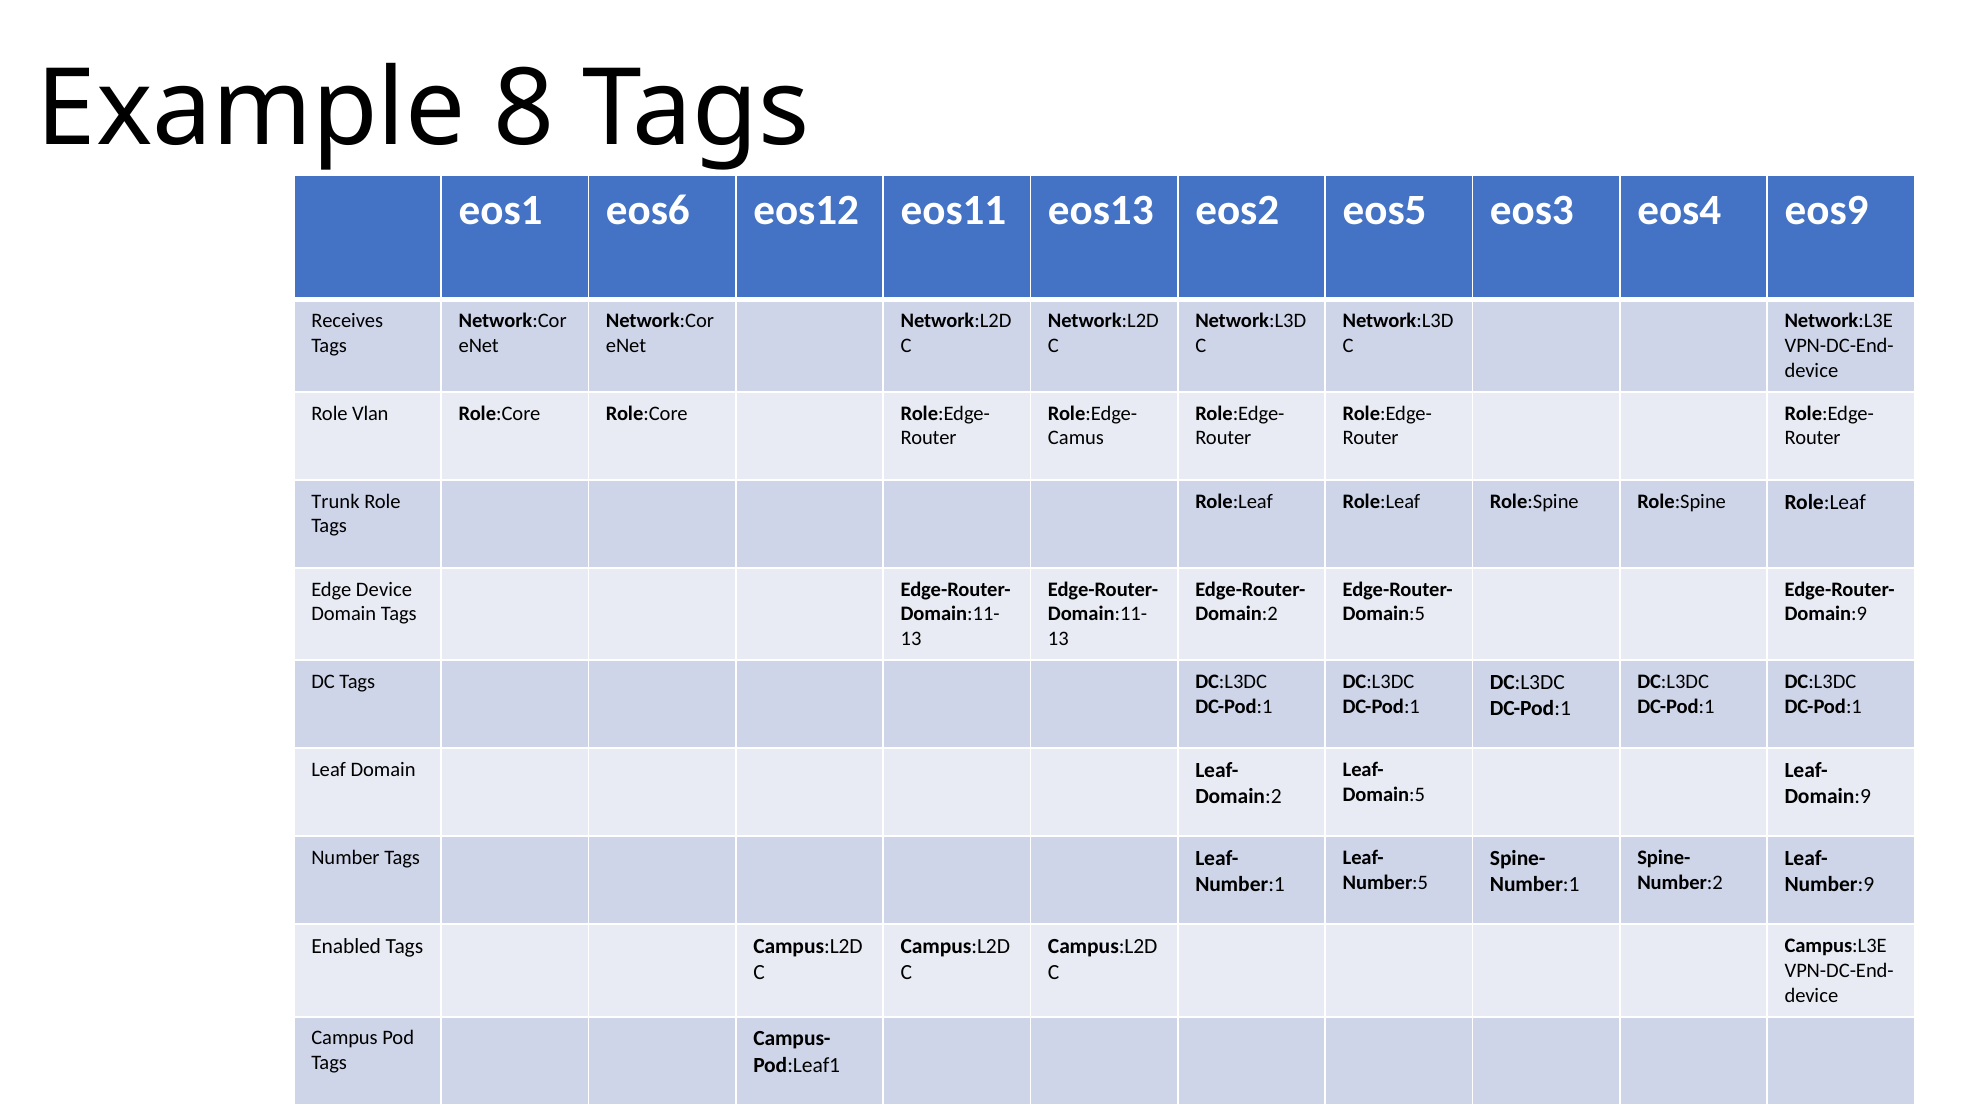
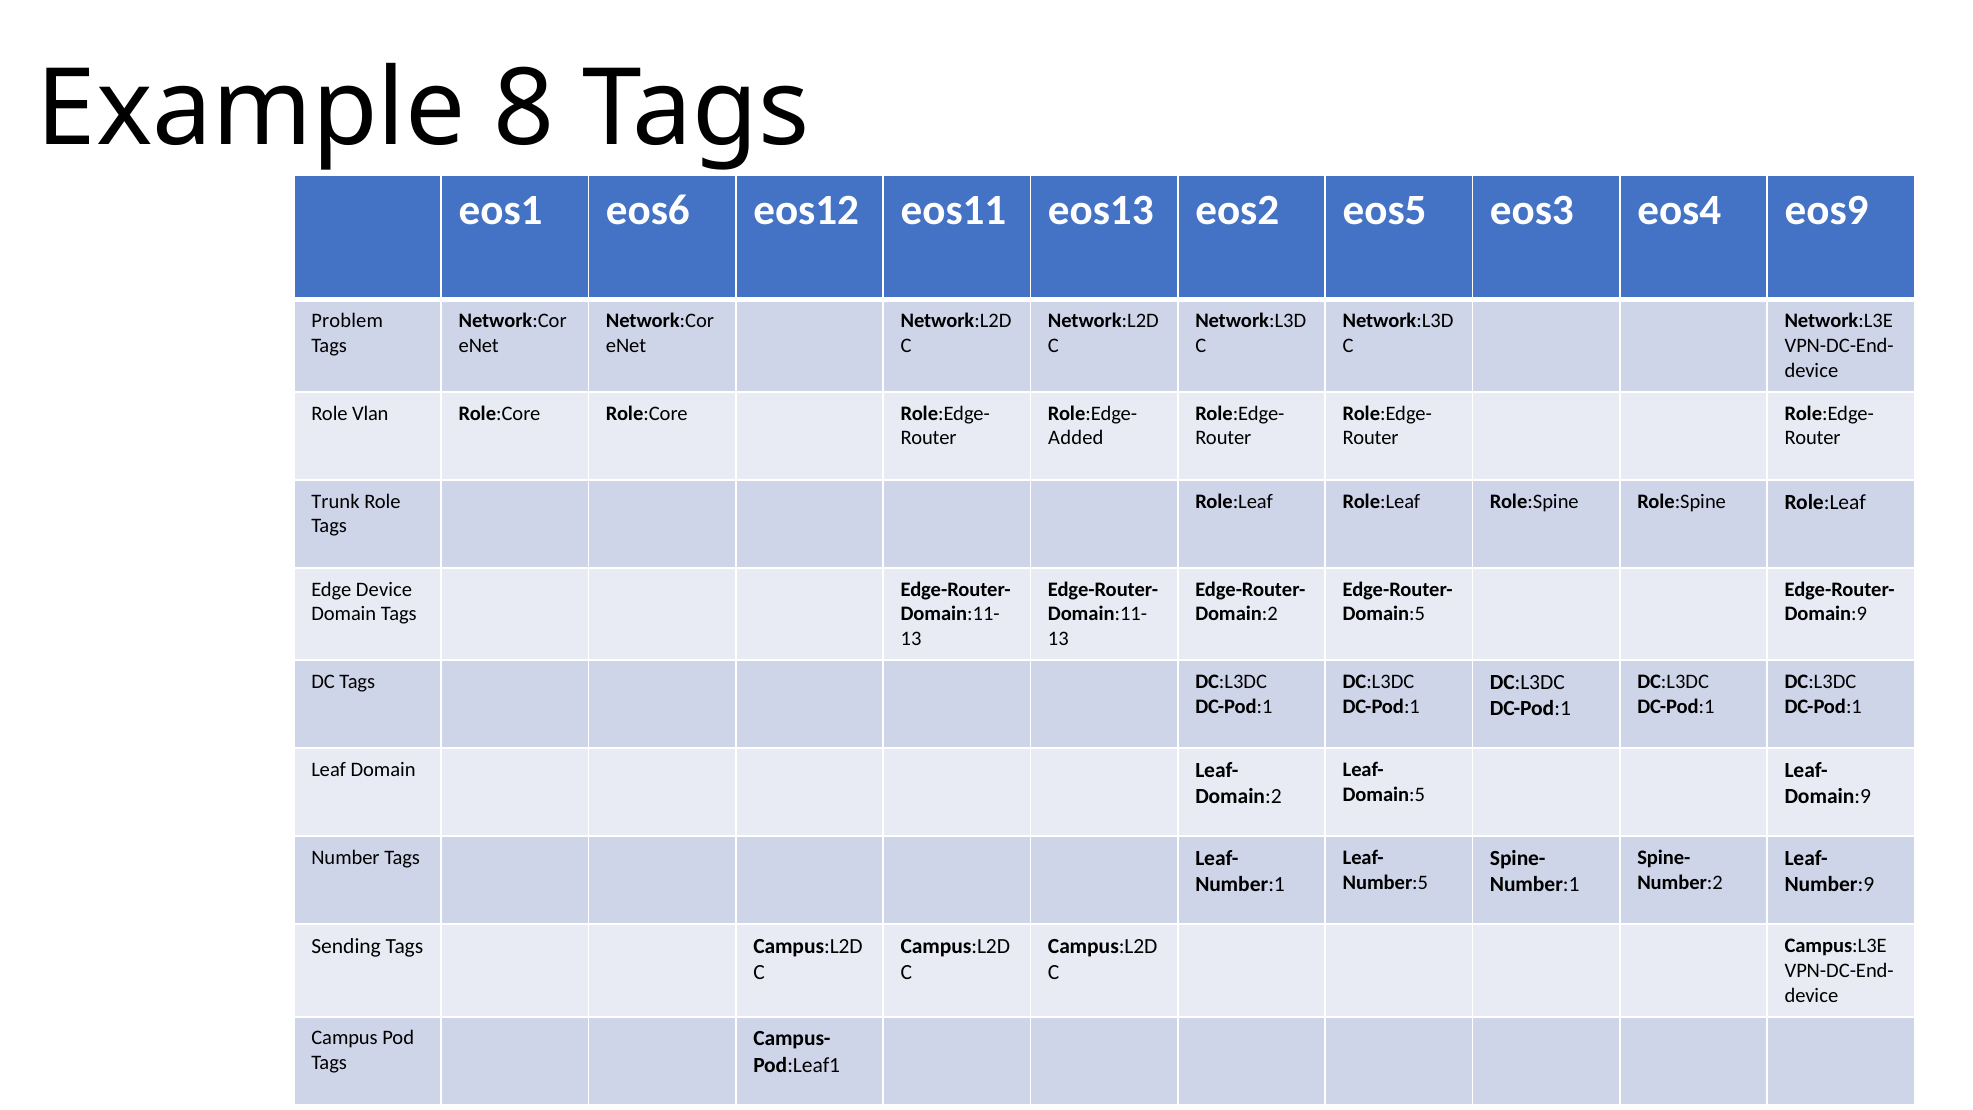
Receives: Receives -> Problem (347, 321)
Camus: Camus -> Added (1076, 438)
Enabled: Enabled -> Sending (346, 946)
